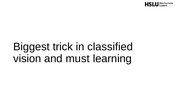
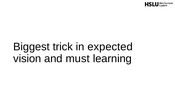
classified: classified -> expected (110, 47)
